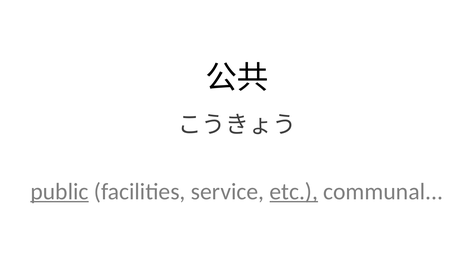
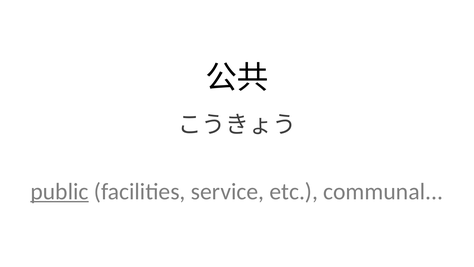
etc underline: present -> none (294, 191)
